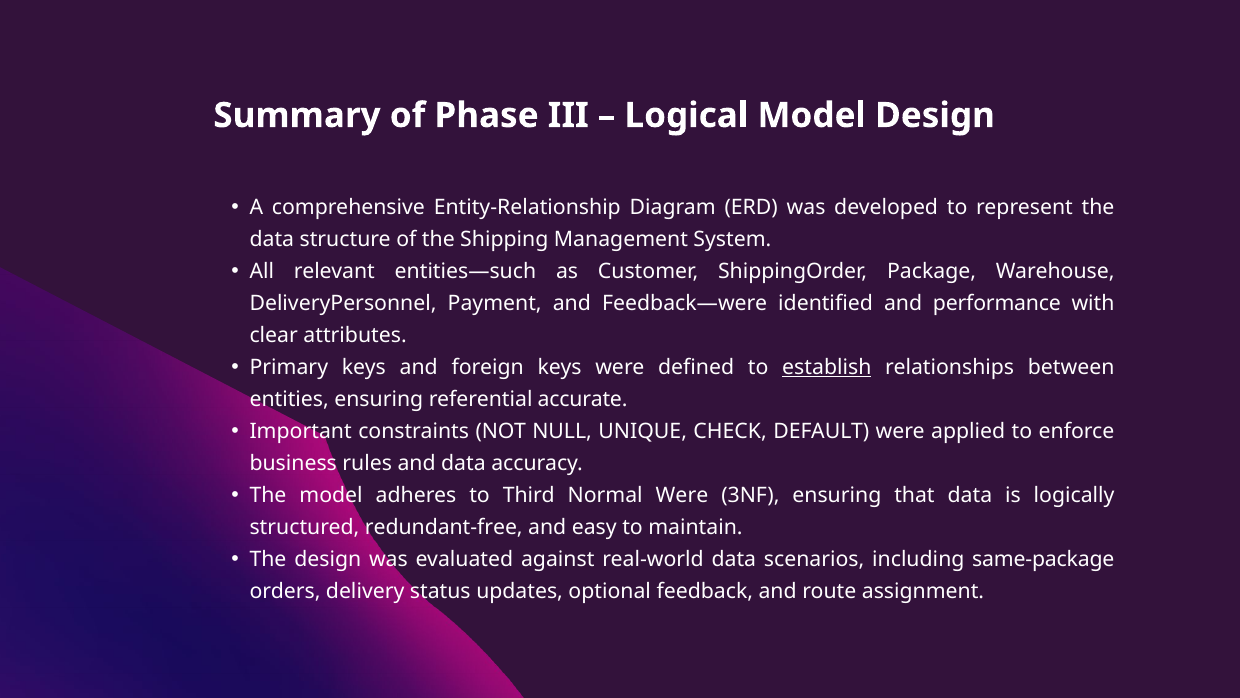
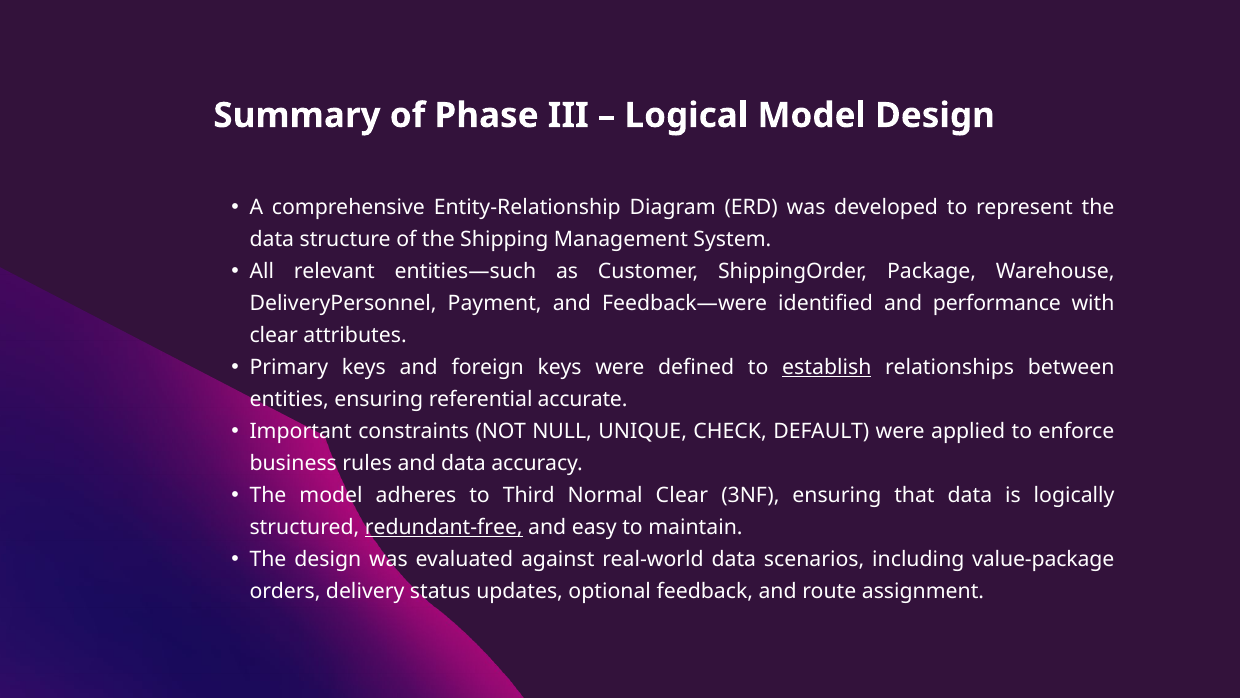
Normal Were: Were -> Clear (682, 495)
redundant-free underline: none -> present (444, 527)
same-package: same-package -> value-package (1043, 559)
